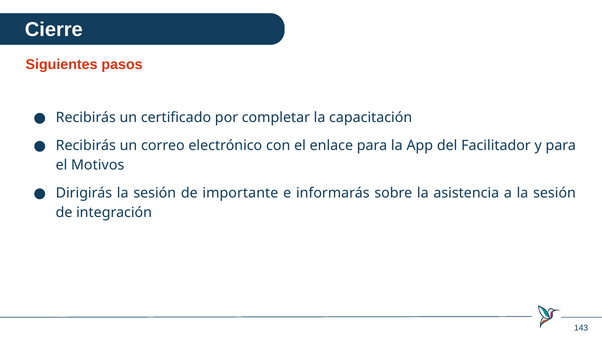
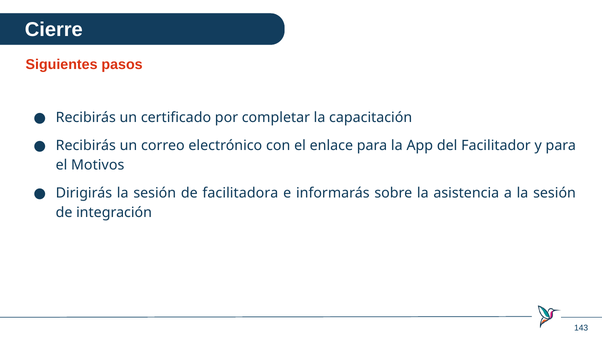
importante: importante -> facilitadora (240, 193)
